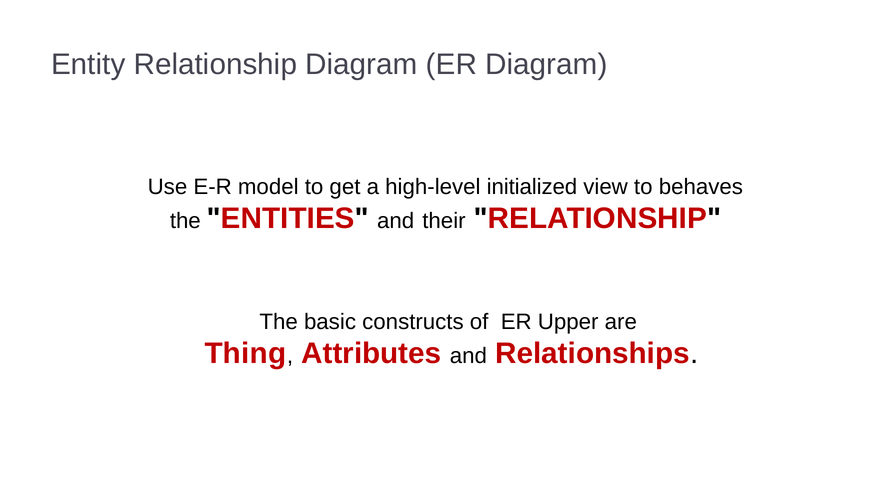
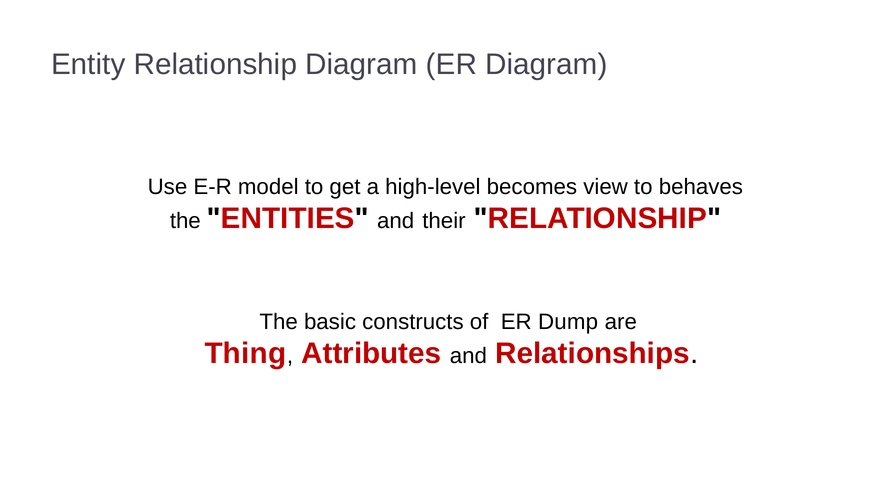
initialized: initialized -> becomes (532, 187)
Upper: Upper -> Dump (568, 322)
